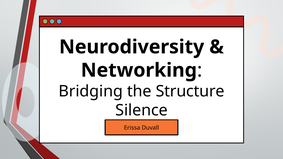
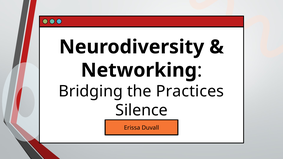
Structure: Structure -> Practices (190, 91)
